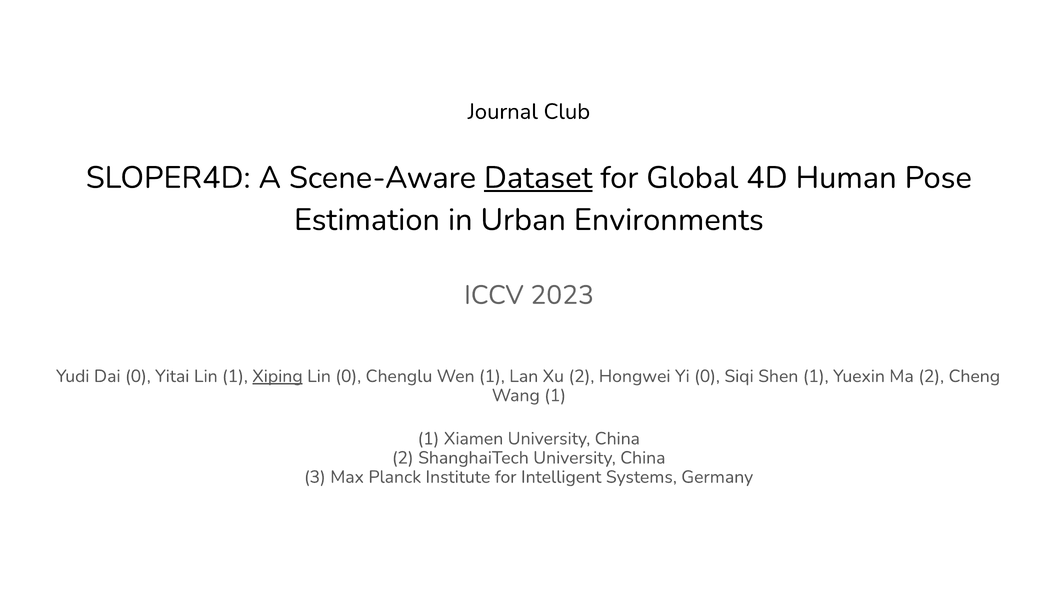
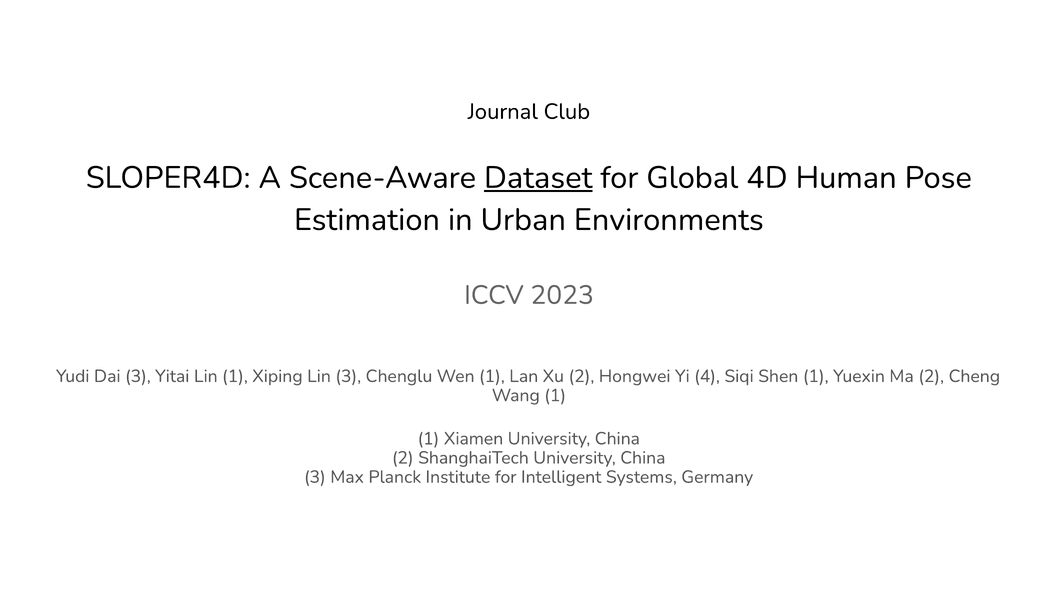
Dai 0: 0 -> 3 (138, 376)
Xiping underline: present -> none (277, 376)
Lin 0: 0 -> 3 (348, 376)
Yi 0: 0 -> 4 (707, 376)
